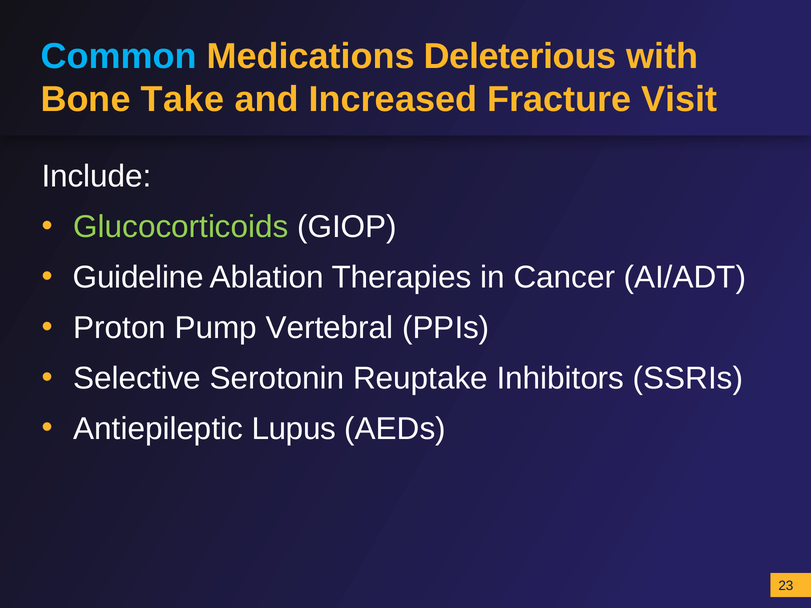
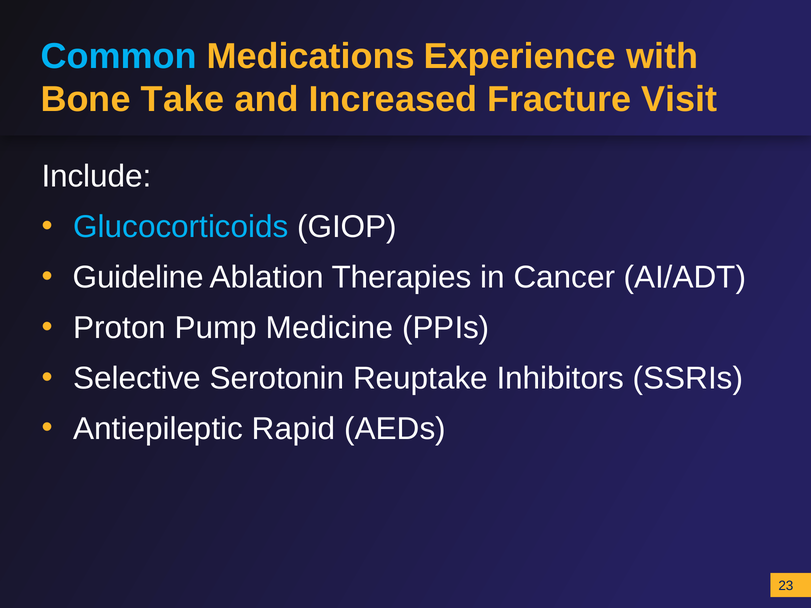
Deleterious: Deleterious -> Experience (520, 56)
Glucocorticoids colour: light green -> light blue (181, 227)
Vertebral: Vertebral -> Medicine (329, 328)
Lupus: Lupus -> Rapid (294, 429)
